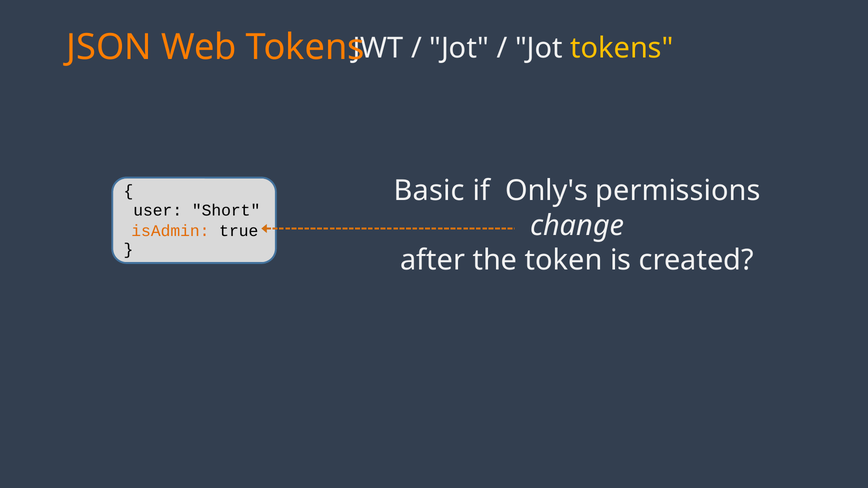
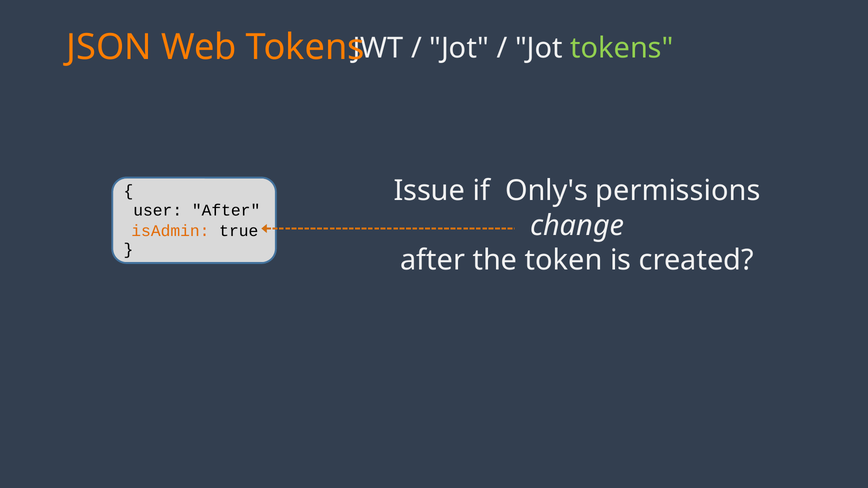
tokens colour: yellow -> light green (622, 48)
Basic: Basic -> Issue (429, 191)
user Short: Short -> After (226, 210)
